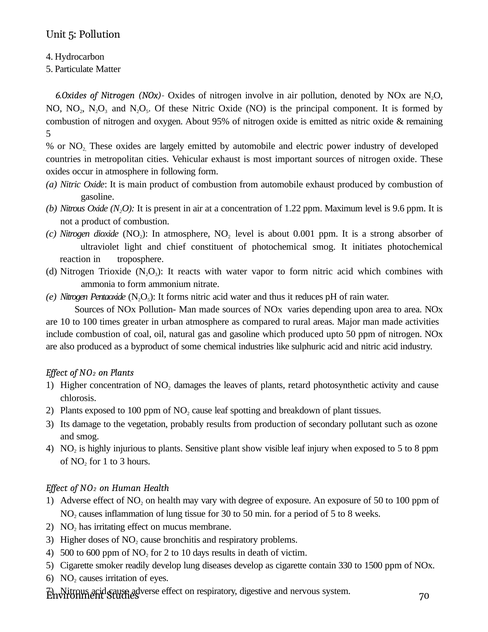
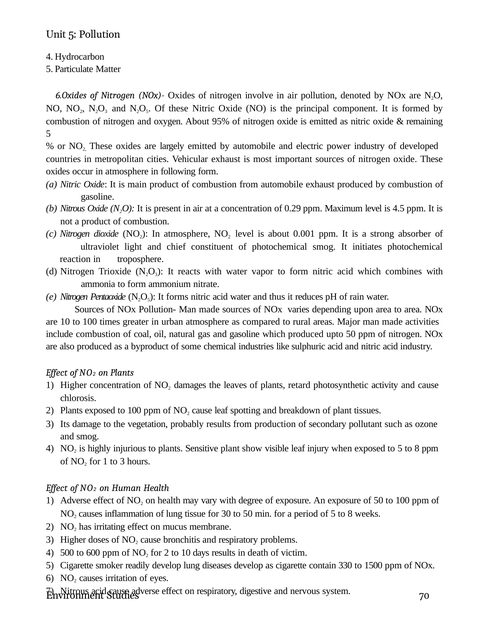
1.22: 1.22 -> 0.29 (293, 208)
9.6: 9.6 -> 4.5 (399, 208)
